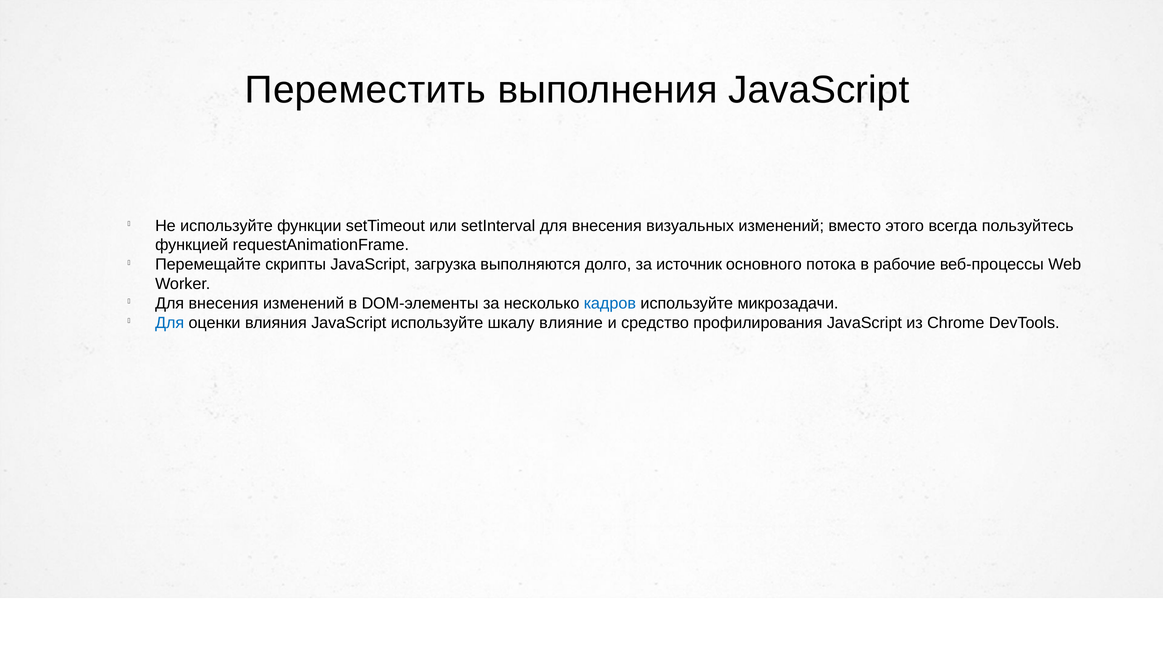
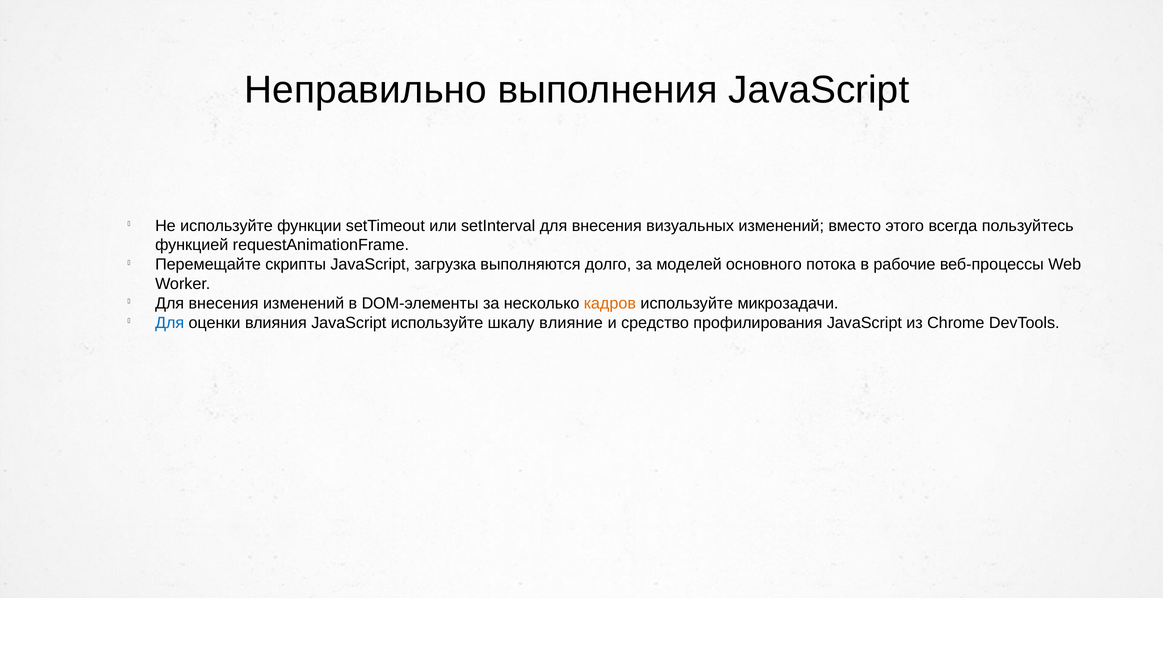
Переместить: Переместить -> Неправильно (366, 90)
источник: источник -> моделей (689, 265)
кадров colour: blue -> orange (610, 303)
